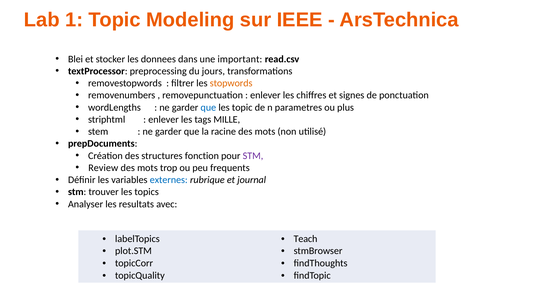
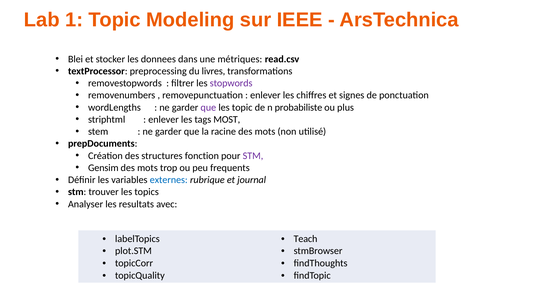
important: important -> métriques (240, 59)
jours: jours -> livres (213, 71)
stopwords colour: orange -> purple (231, 83)
que colour: blue -> purple (208, 107)
parametres: parametres -> probabiliste (298, 107)
MILLE: MILLE -> MOST (227, 119)
Review: Review -> Gensim (103, 168)
